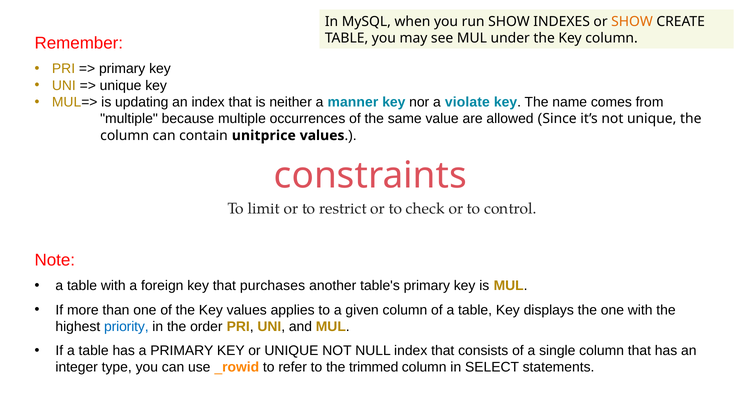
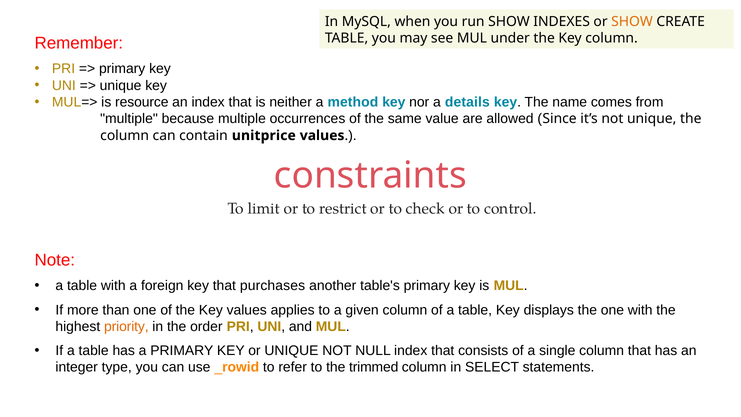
updating: updating -> resource (142, 102)
manner: manner -> method (353, 102)
violate: violate -> details (467, 102)
priority colour: blue -> orange (126, 326)
